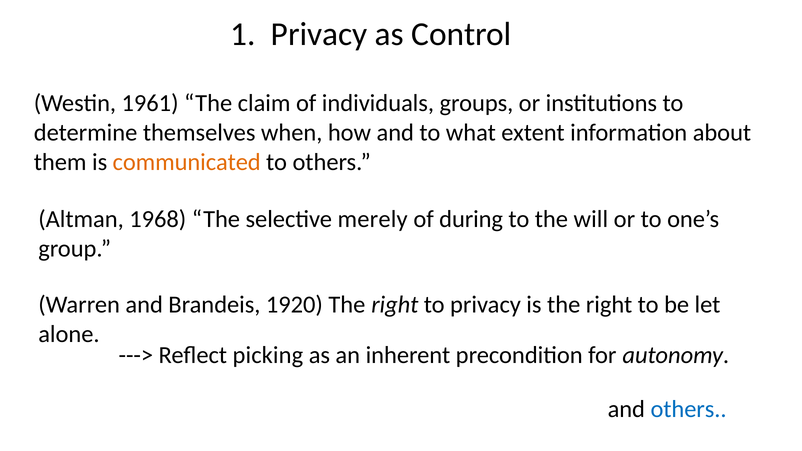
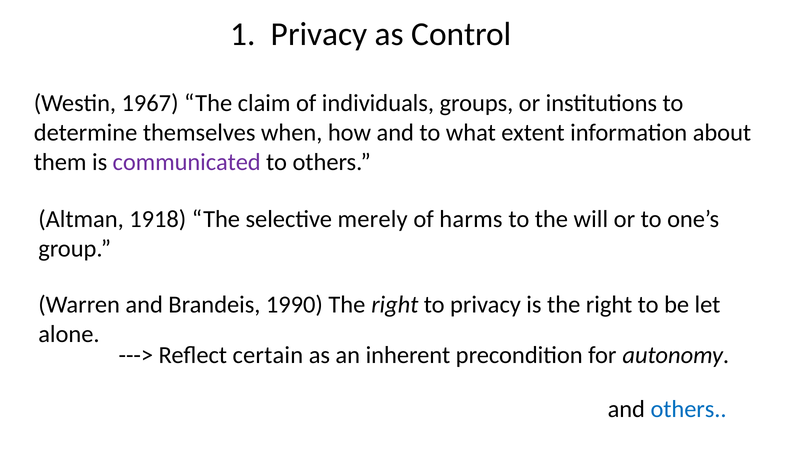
1961: 1961 -> 1967 (150, 103)
communicated colour: orange -> purple (187, 162)
1968: 1968 -> 1918 (158, 219)
during: during -> harms (471, 219)
1920: 1920 -> 1990 (294, 305)
picking: picking -> certain (268, 355)
